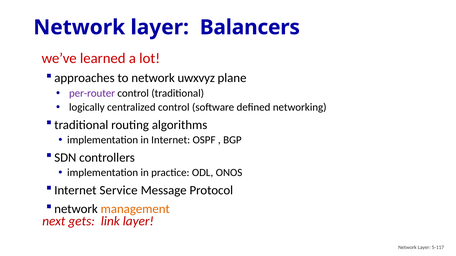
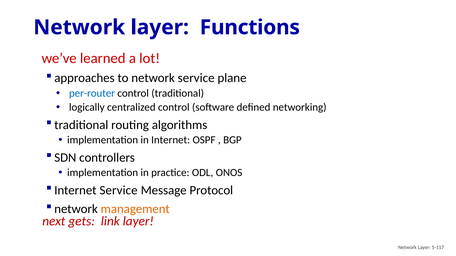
Balancers: Balancers -> Functions (250, 27)
network uwxvyz: uwxvyz -> service (196, 78)
per-router colour: purple -> blue (92, 93)
